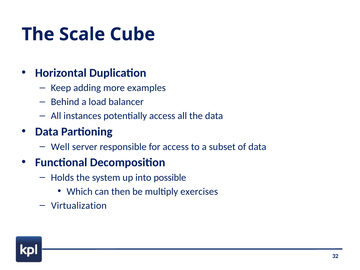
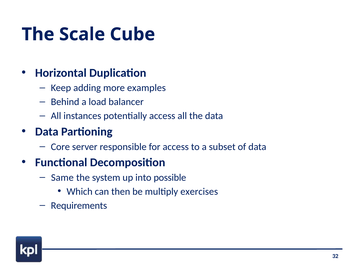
Well: Well -> Core (60, 147)
Holds: Holds -> Same (62, 178)
Virtualization: Virtualization -> Requirements (79, 206)
